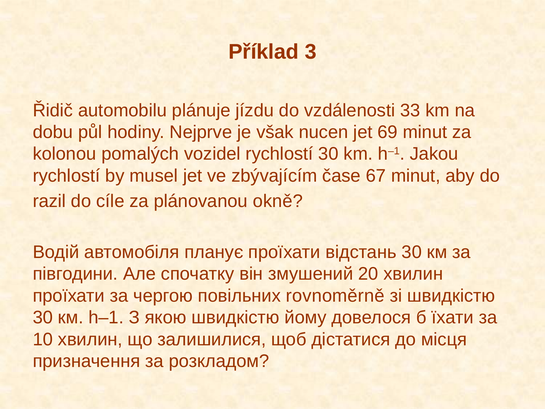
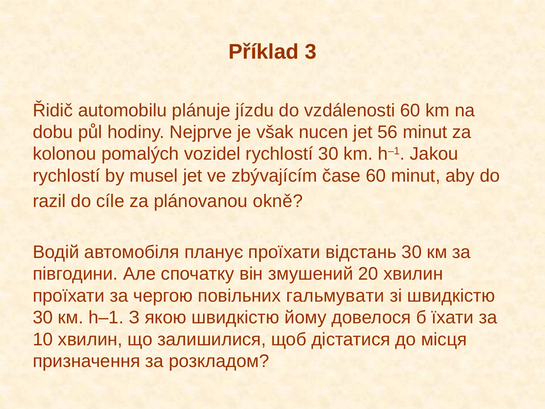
vzdálenosti 33: 33 -> 60 (410, 110)
69: 69 -> 56 (388, 132)
čase 67: 67 -> 60 (376, 176)
rovnoměrně: rovnoměrně -> гальмувати (335, 296)
